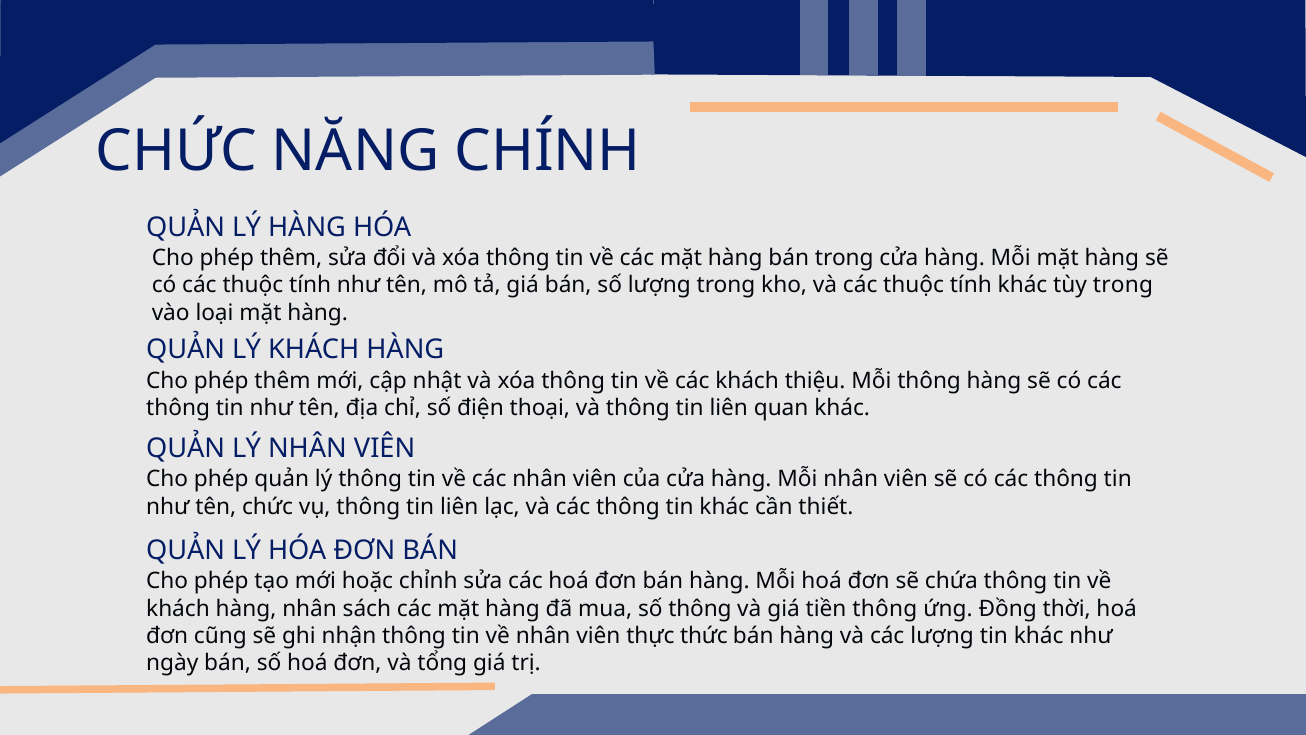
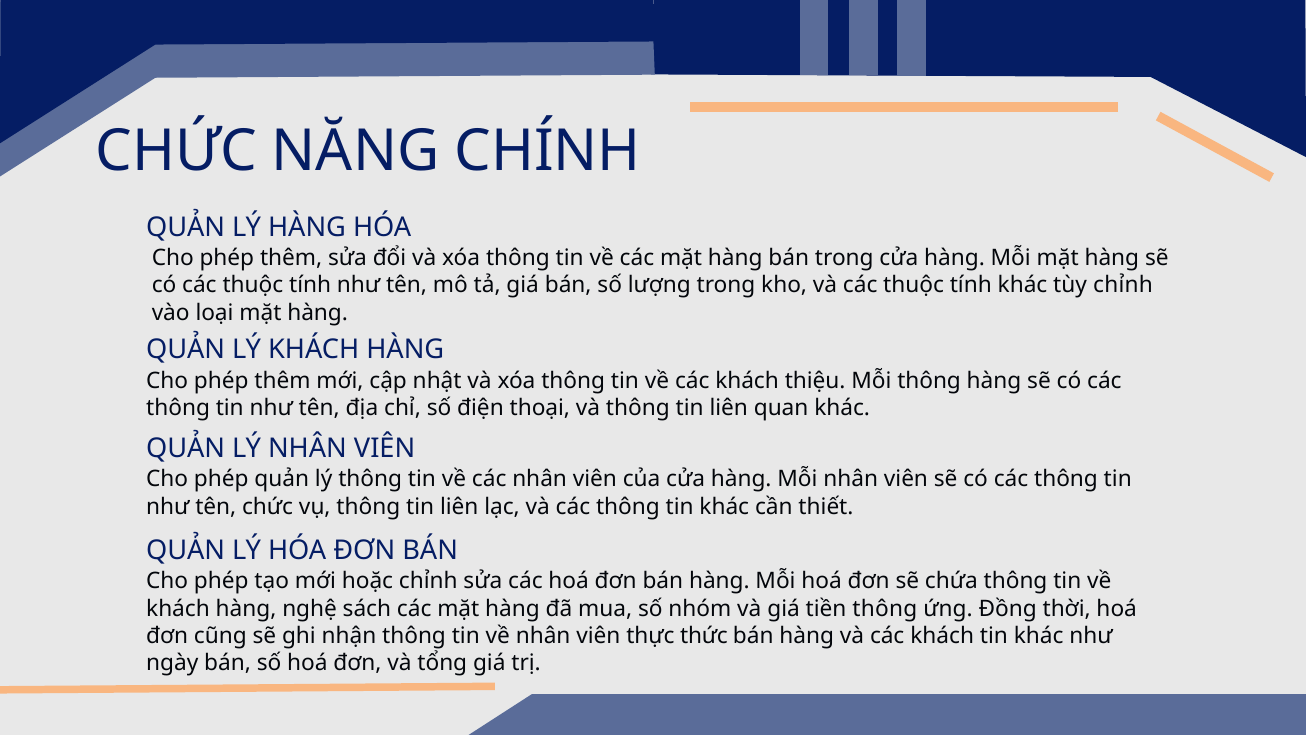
tùy trong: trong -> chỉnh (1123, 285)
hàng nhân: nhân -> nghệ (310, 608)
số thông: thông -> nhóm (700, 608)
và các lượng: lượng -> khách (942, 635)
